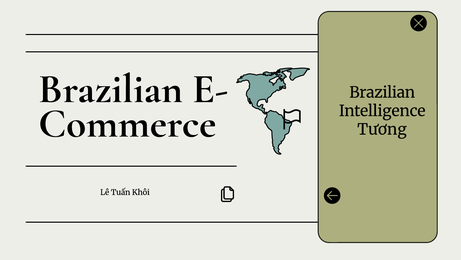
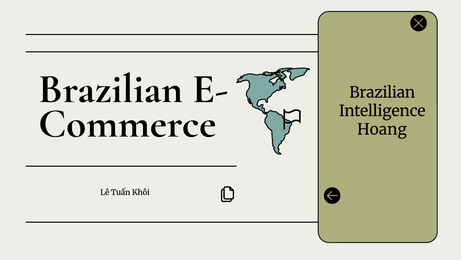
Tương: Tương -> Hoang (382, 129)
